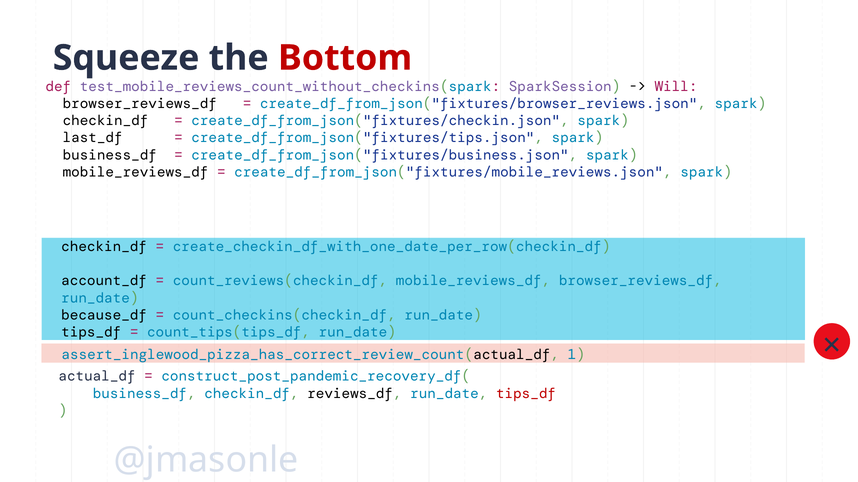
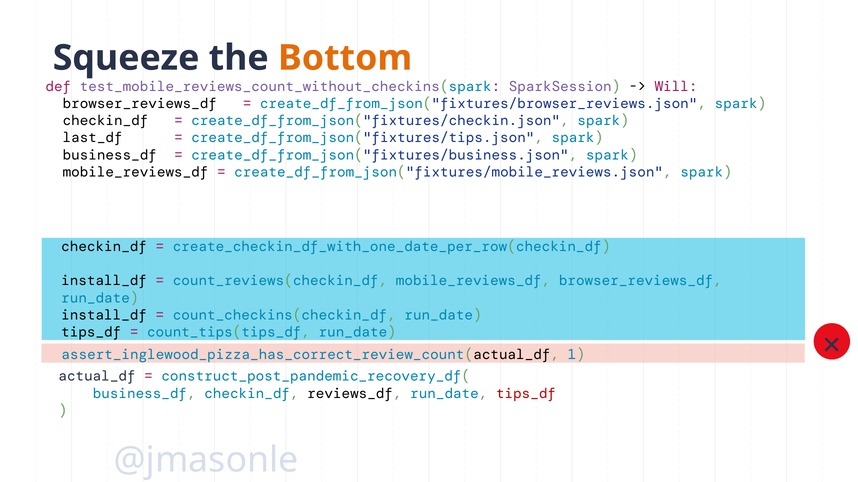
Bottom colour: red -> orange (345, 58)
account_df: account_df -> install_df (104, 281)
because_df: because_df -> install_df (104, 315)
